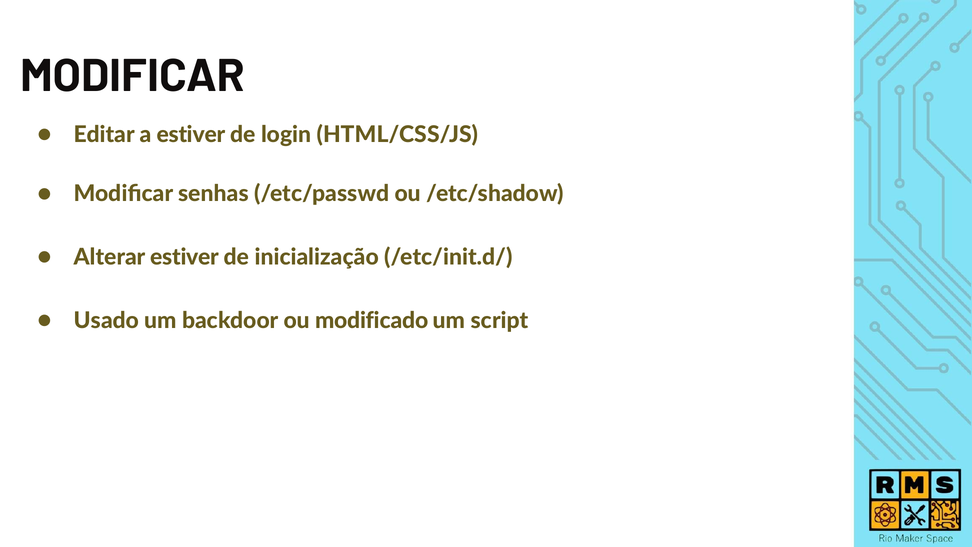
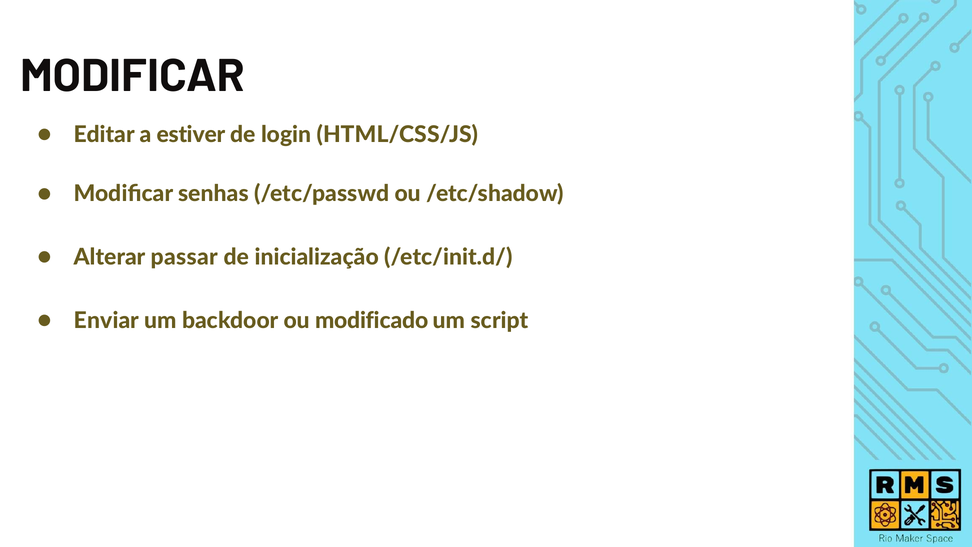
Alterar estiver: estiver -> passar (184, 257)
Usado: Usado -> Enviar (106, 320)
